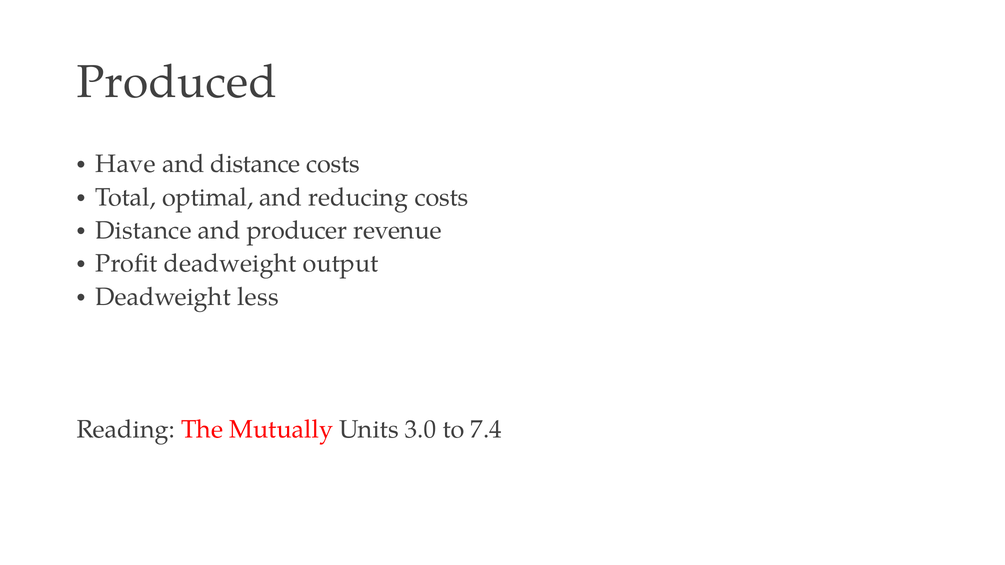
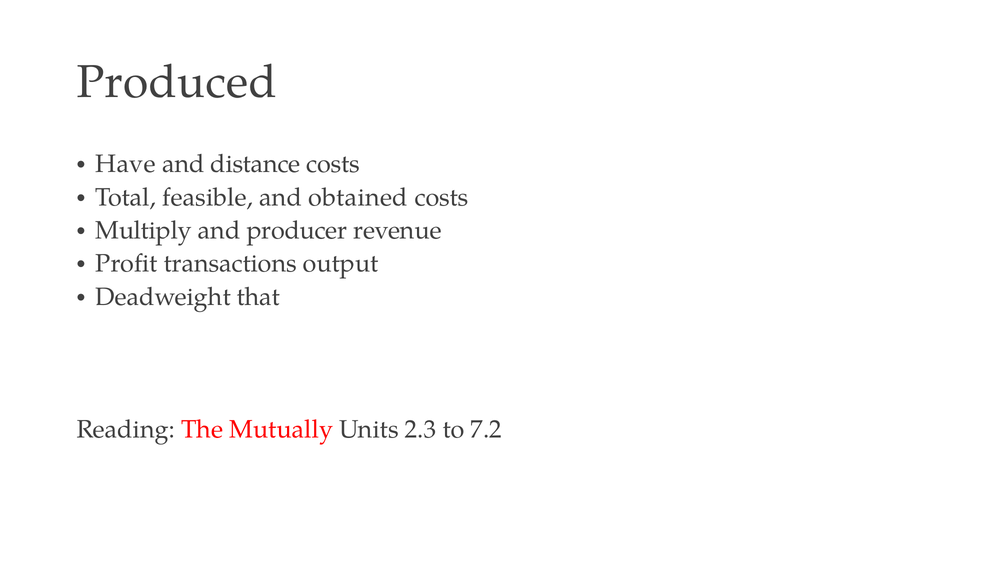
optimal: optimal -> feasible (208, 197)
reducing: reducing -> obtained (358, 197)
Distance: Distance -> Multiply (144, 231)
Profit deadweight: deadweight -> transactions (230, 264)
less: less -> that (258, 297)
3.0: 3.0 -> 2.3 (421, 430)
7.4: 7.4 -> 7.2 (486, 430)
